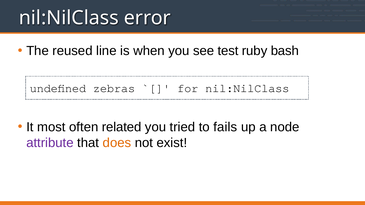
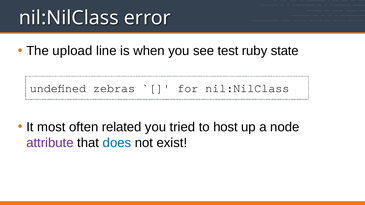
reused: reused -> upload (72, 51)
bash: bash -> state (285, 51)
fails: fails -> host (226, 127)
does colour: orange -> blue (117, 143)
